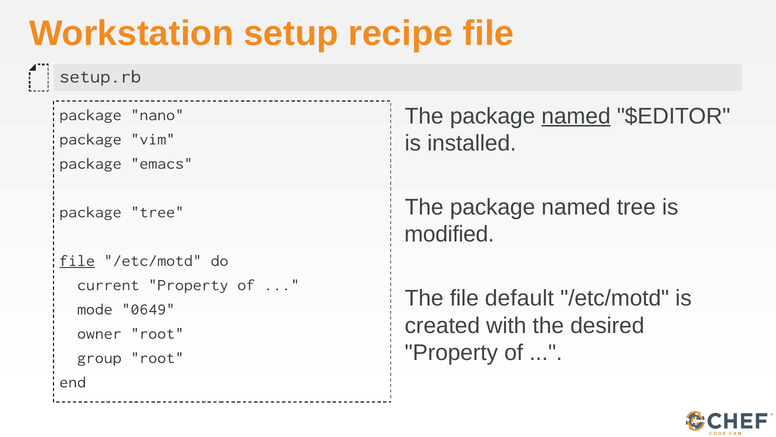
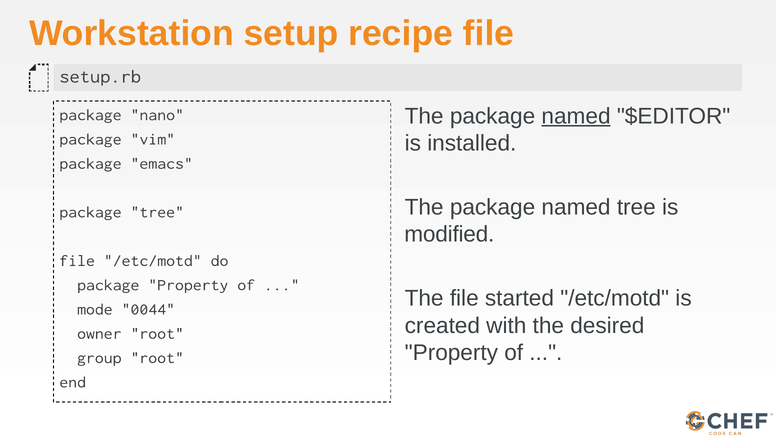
file underline: present -> none (77, 260)
current: current -> package (108, 285)
default: default -> started (519, 298)
0649: 0649 -> 0044 (148, 309)
